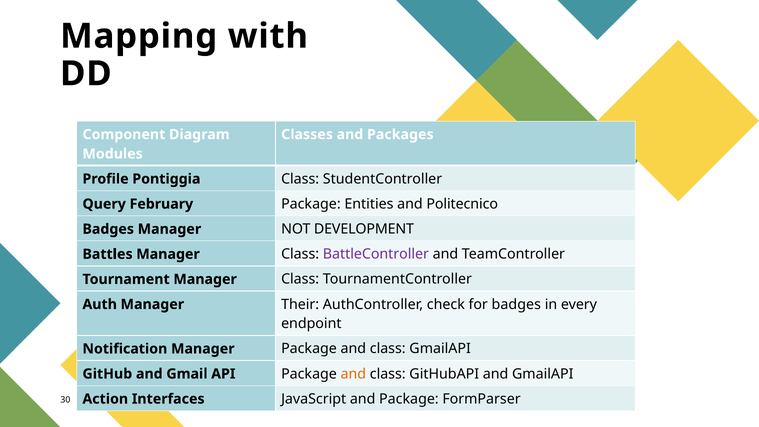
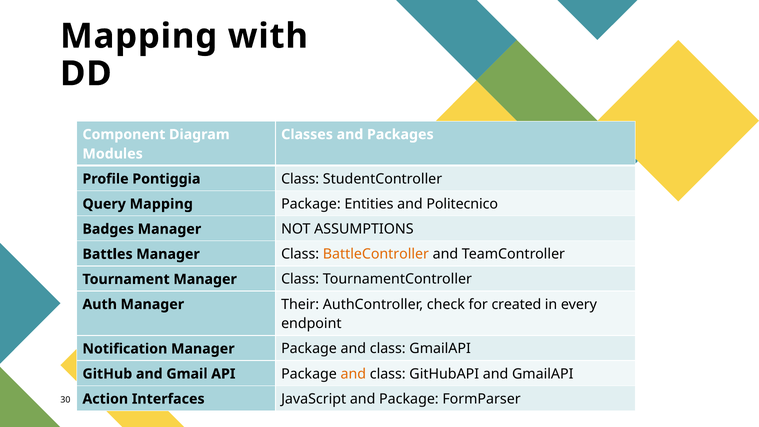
Query February: February -> Mapping (161, 204)
DEVELOPMENT: DEVELOPMENT -> ASSUMPTIONS (364, 229)
BattleController colour: purple -> orange (376, 254)
for badges: badges -> created (516, 304)
